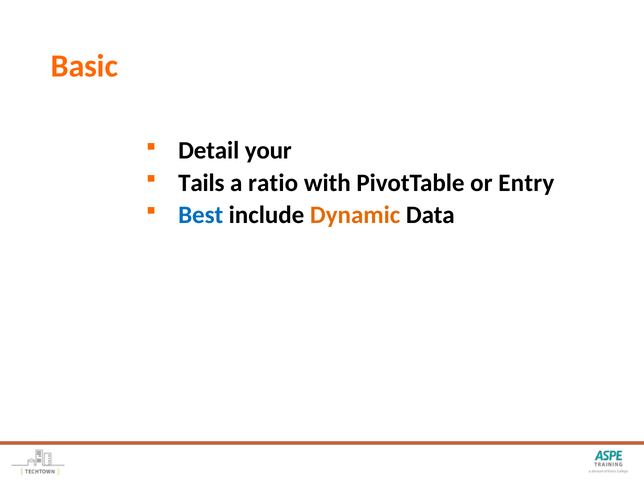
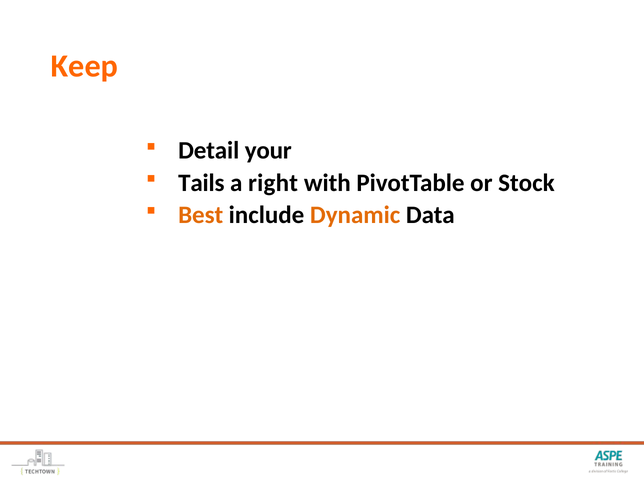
Basic: Basic -> Keep (84, 66)
ratio: ratio -> right (273, 183)
Entry: Entry -> Stock (526, 183)
Best colour: blue -> orange (201, 215)
